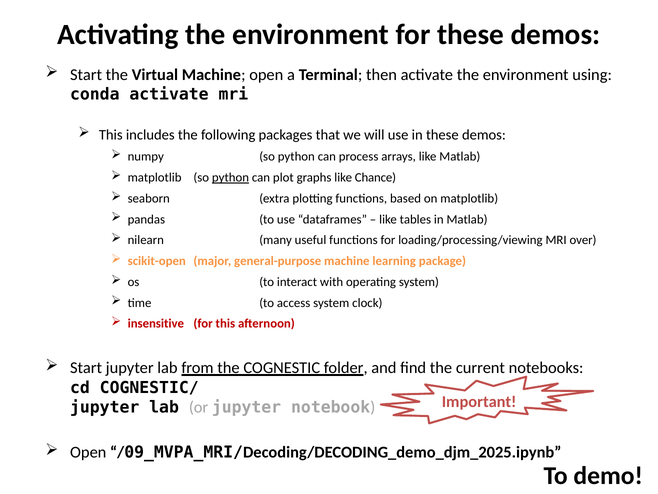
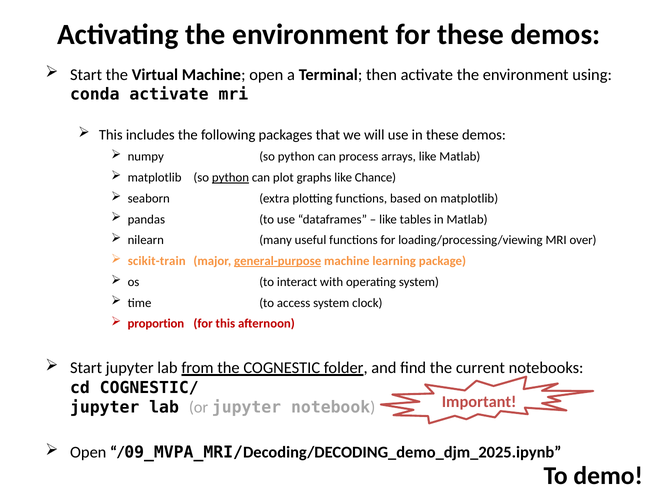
scikit-open: scikit-open -> scikit-train (157, 261)
general-purpose underline: none -> present (278, 261)
insensitive: insensitive -> proportion (156, 323)
